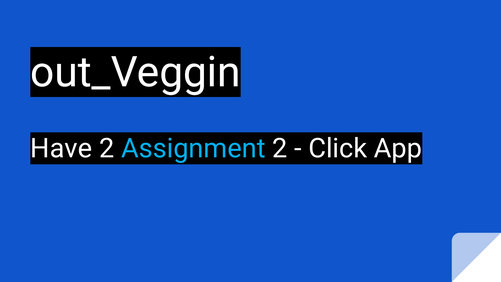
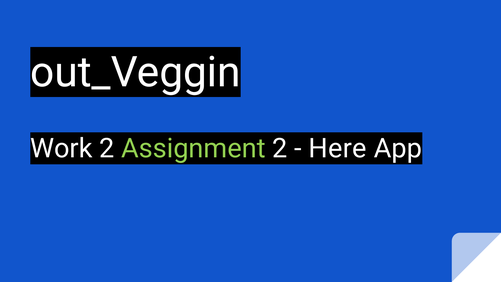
Have: Have -> Work (61, 149)
Assignment colour: light blue -> light green (193, 149)
Click: Click -> Here (338, 149)
